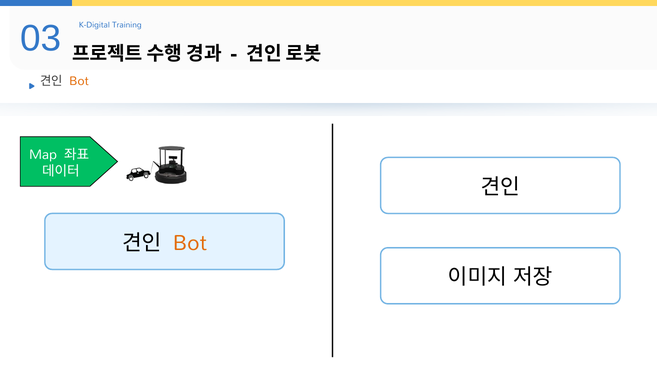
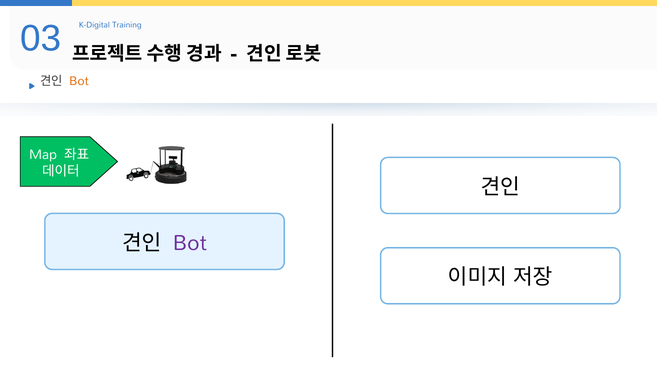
Bot colour: orange -> purple (190, 243)
